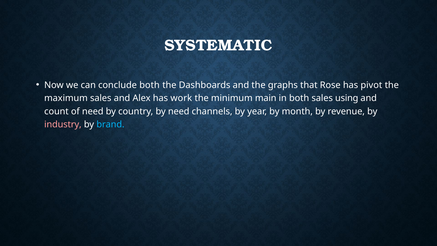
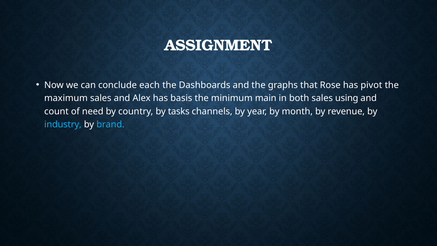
SYSTEMATIC: SYSTEMATIC -> ASSIGNMENT (218, 46)
conclude both: both -> each (150, 85)
work: work -> basis (181, 98)
by need: need -> tasks (179, 111)
industry colour: pink -> light blue (63, 124)
